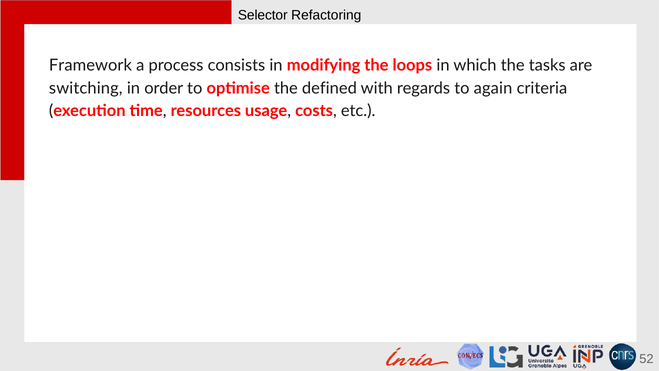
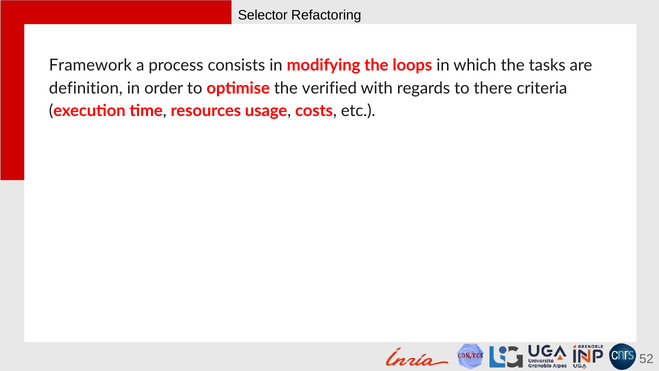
switching: switching -> definition (86, 88)
defined: defined -> verified (329, 88)
again: again -> there (493, 88)
